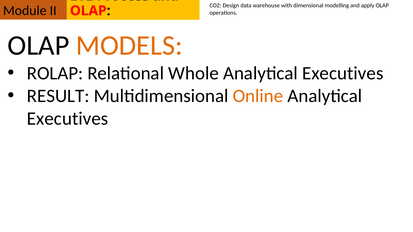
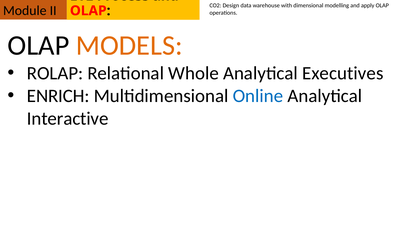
RESULT: RESULT -> ENRICH (58, 96)
Online colour: orange -> blue (258, 96)
Executives: Executives -> Interactive (68, 119)
